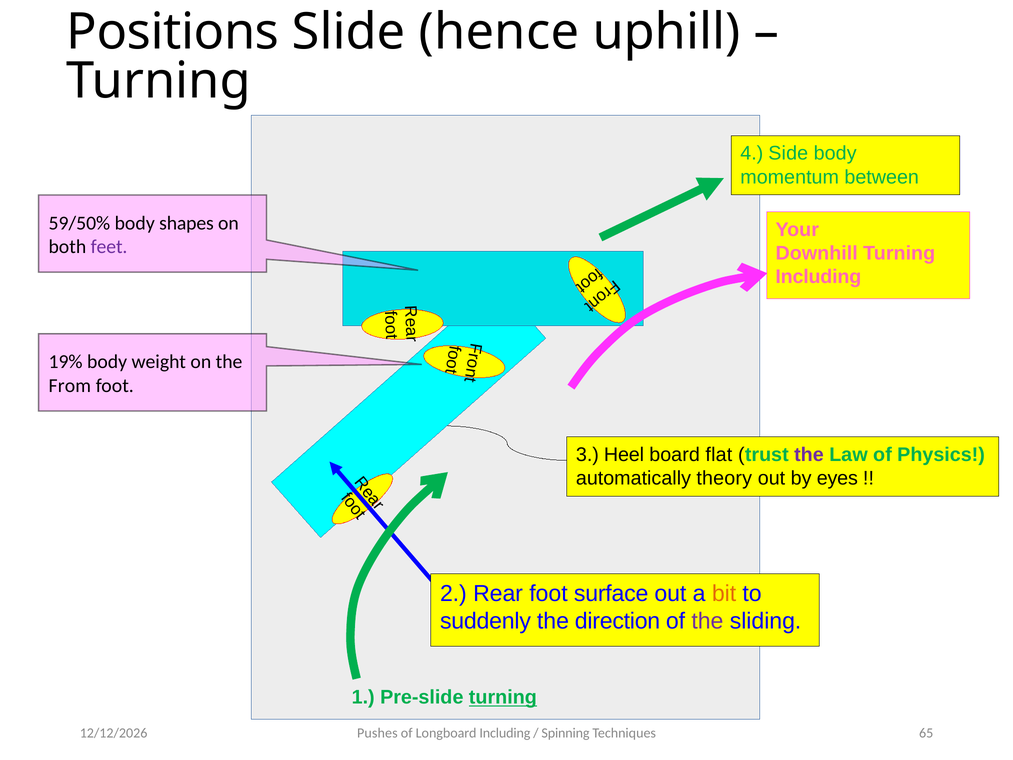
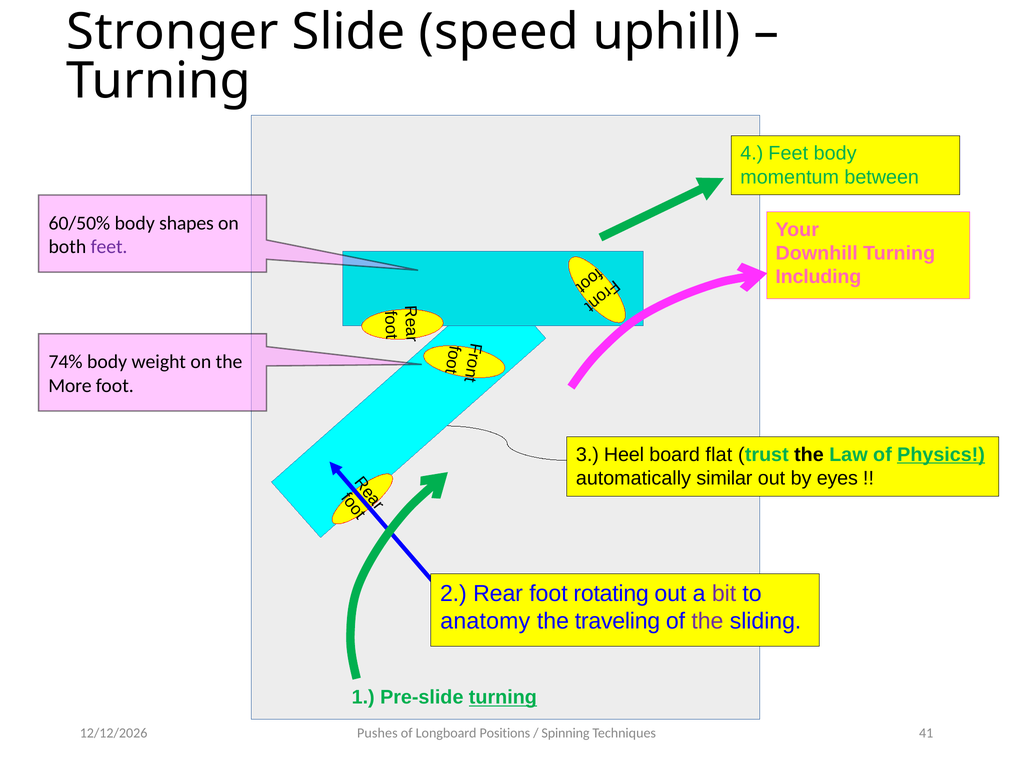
Positions: Positions -> Stronger (172, 32)
hence: hence -> speed (499, 32)
4 Side: Side -> Feet (788, 153)
59/50%: 59/50% -> 60/50% (79, 223)
19%: 19% -> 74% (66, 362)
From: From -> More (70, 385)
the colour: purple -> black (809, 454)
Physics underline: none -> present (941, 454)
theory: theory -> similar (724, 478)
surface: surface -> rotating (611, 593)
bit colour: orange -> purple (724, 593)
suddenly: suddenly -> anatomy (485, 621)
direction: direction -> traveling (618, 621)
Longboard Including: Including -> Positions (505, 733)
65: 65 -> 41 (926, 733)
